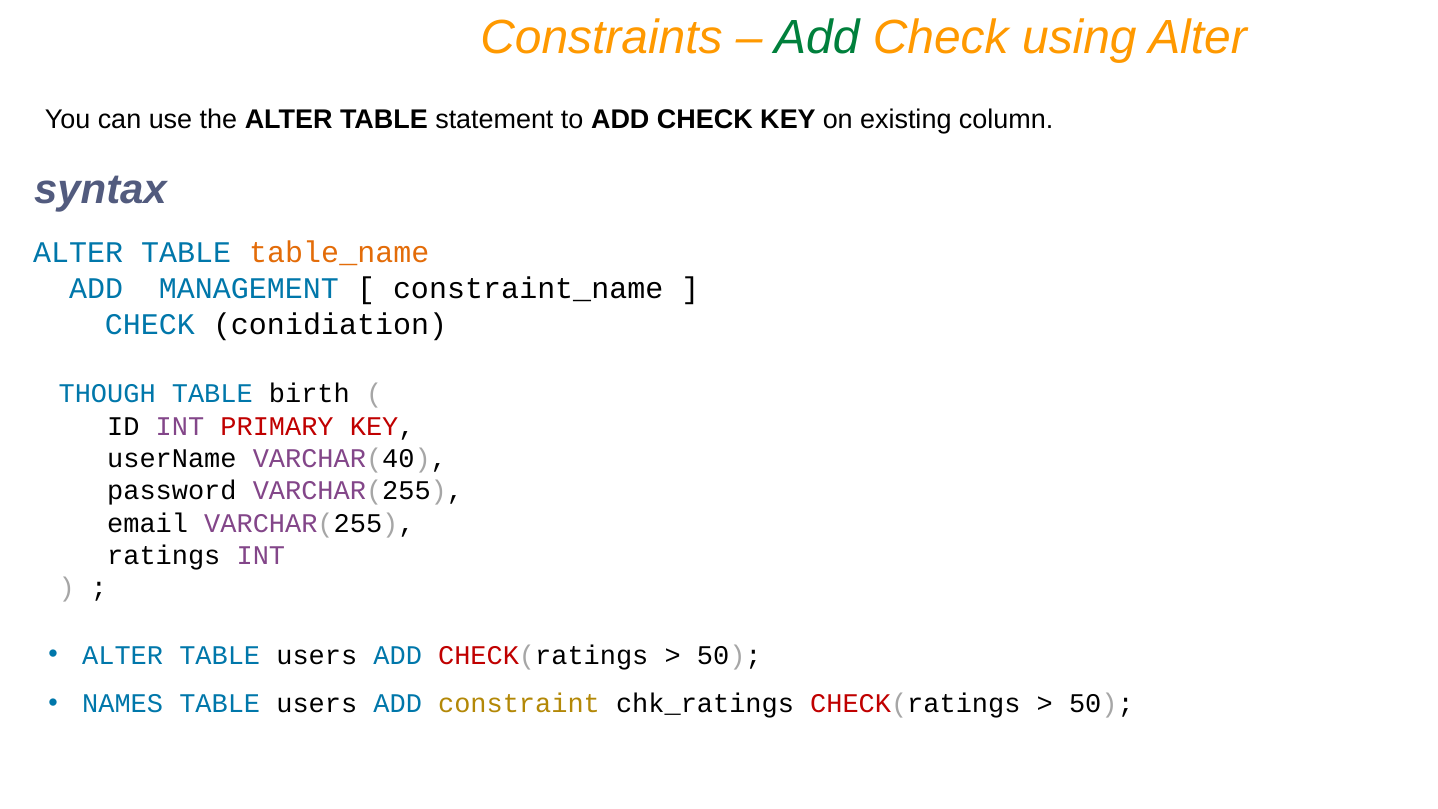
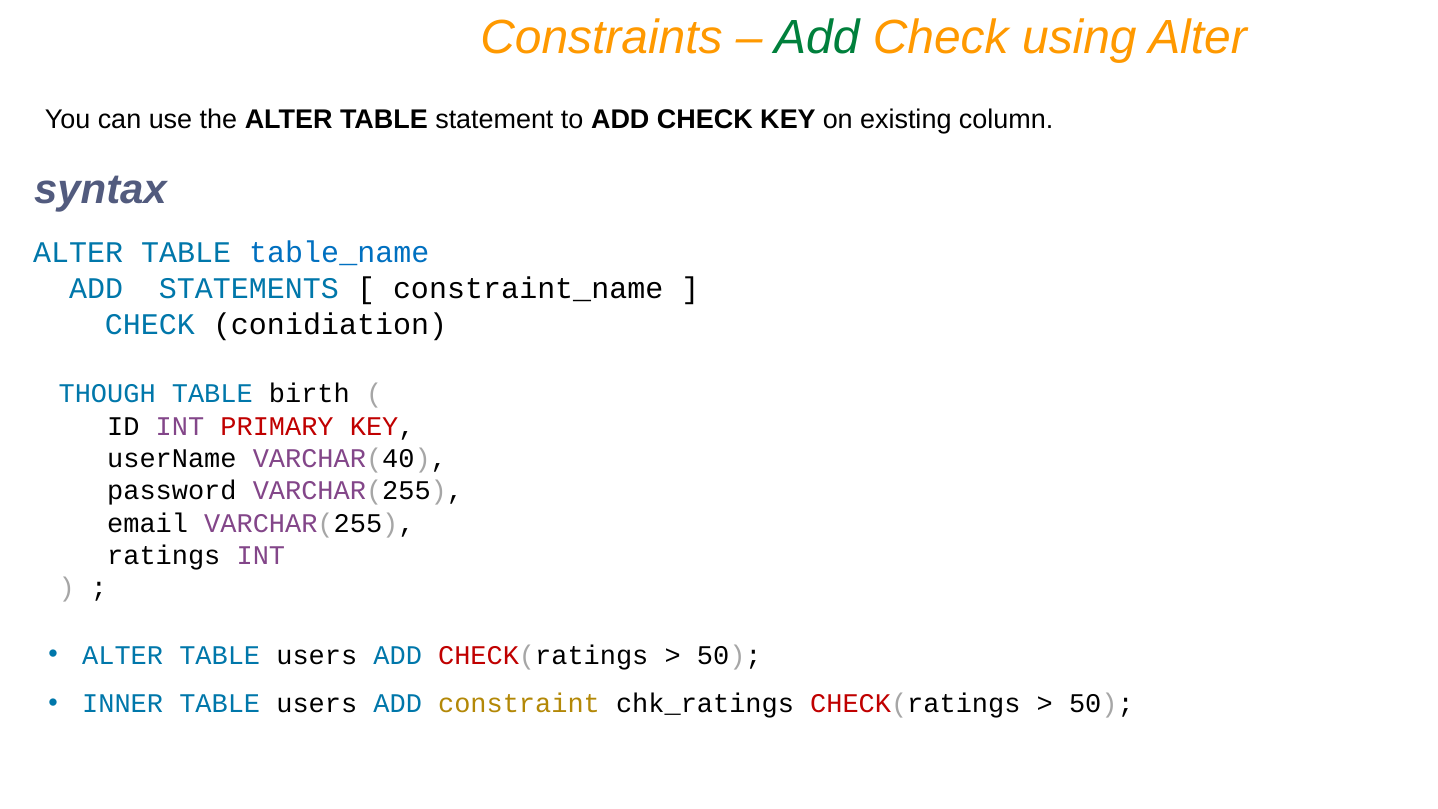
table_name colour: orange -> blue (339, 253)
MANAGEMENT: MANAGEMENT -> STATEMENTS (249, 289)
NAMES: NAMES -> INNER (123, 704)
